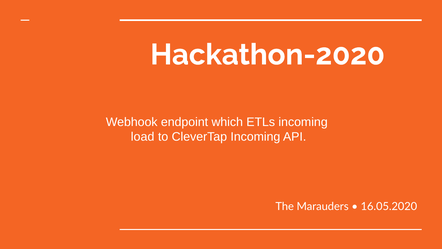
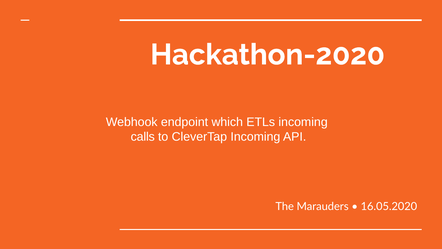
load: load -> calls (143, 137)
